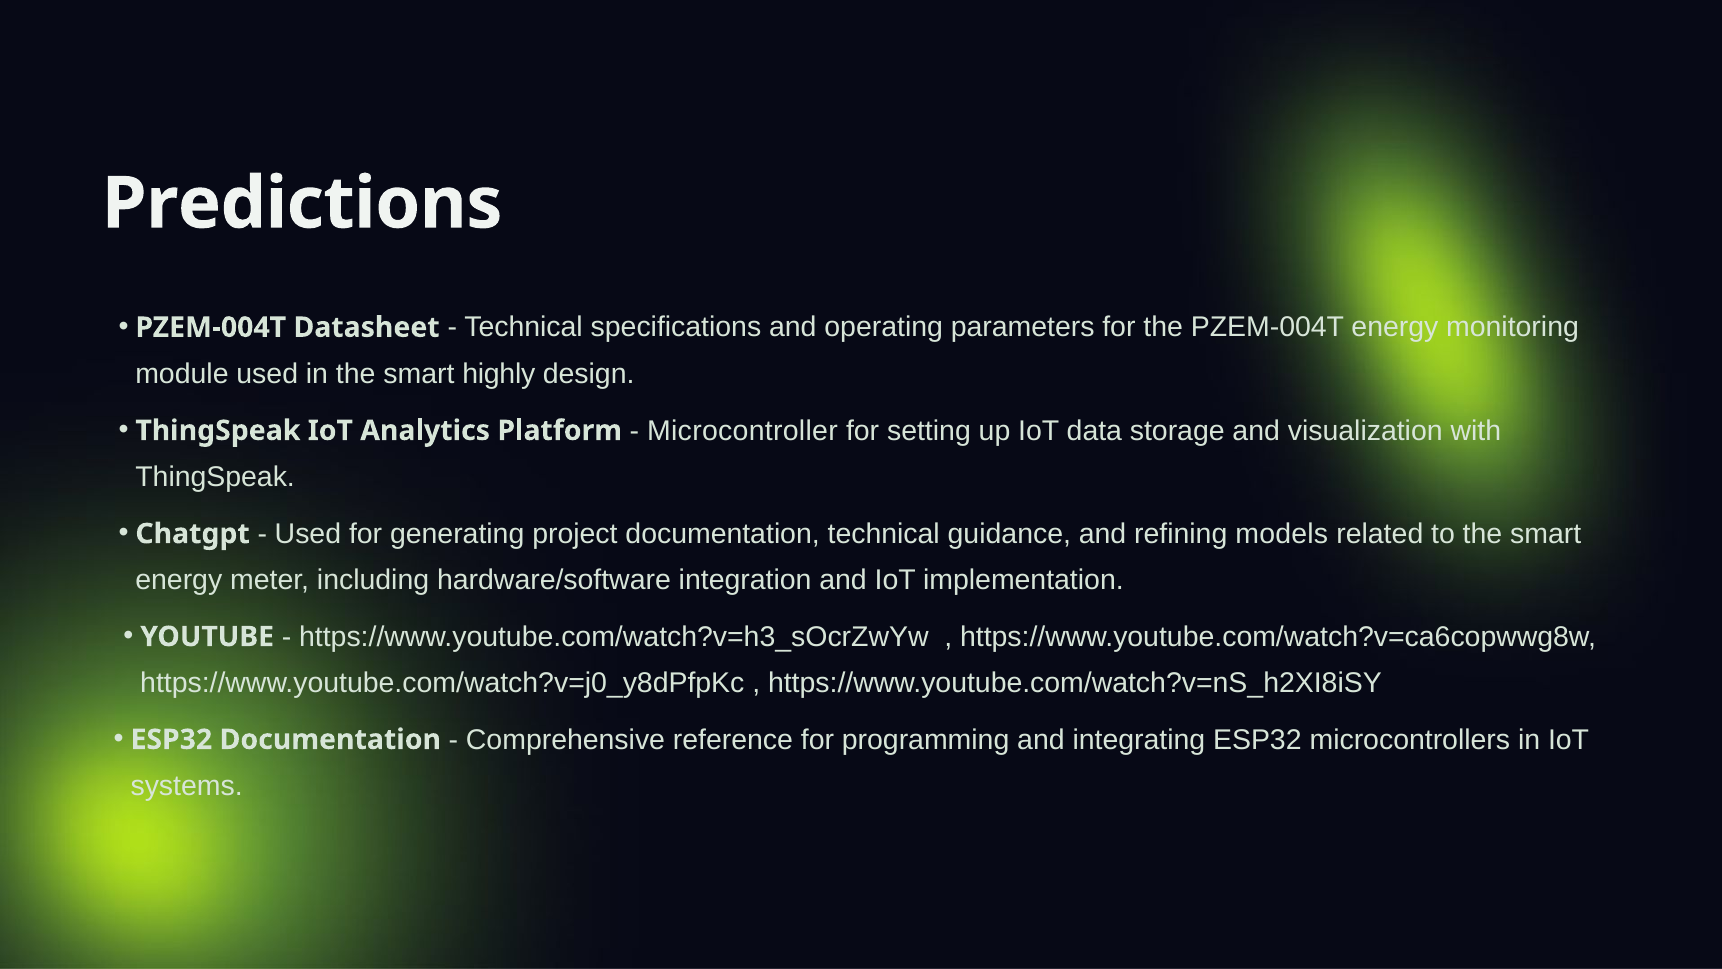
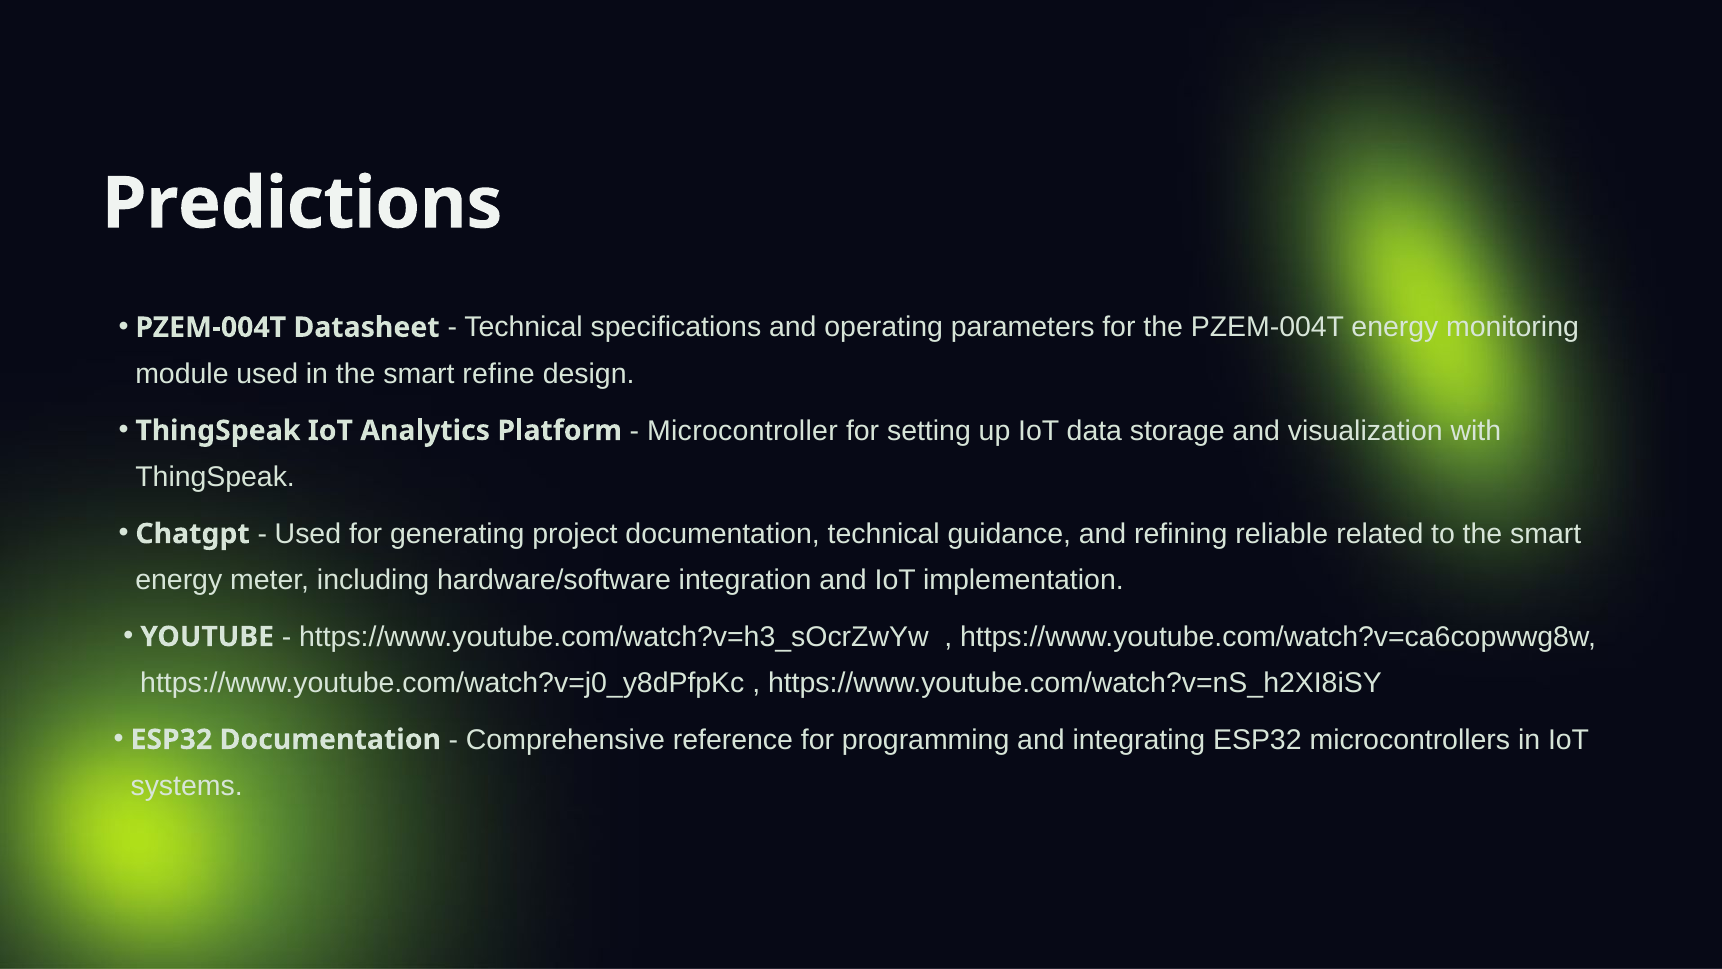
highly: highly -> refine (499, 374)
models: models -> reliable (1282, 534)
